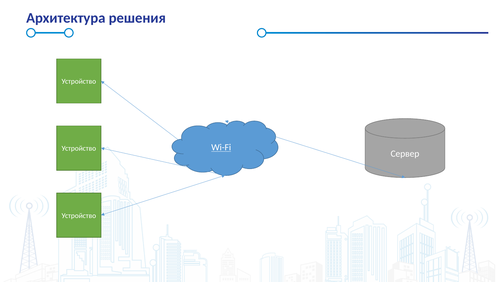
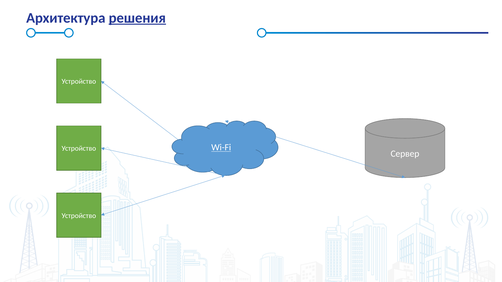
решения underline: none -> present (137, 18)
